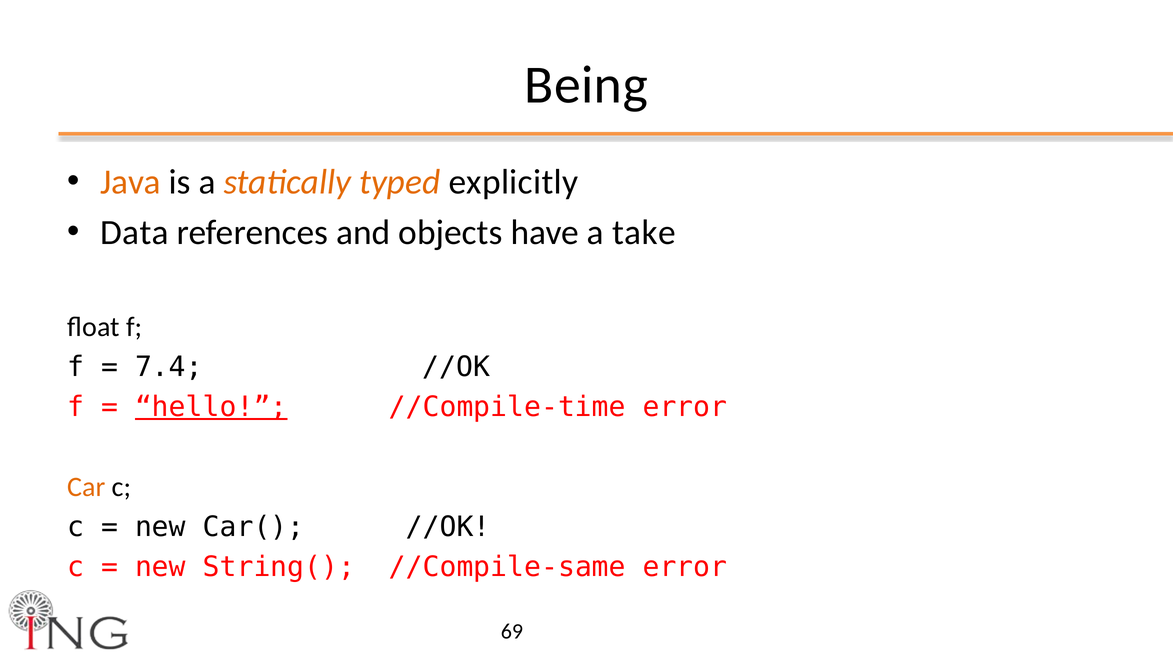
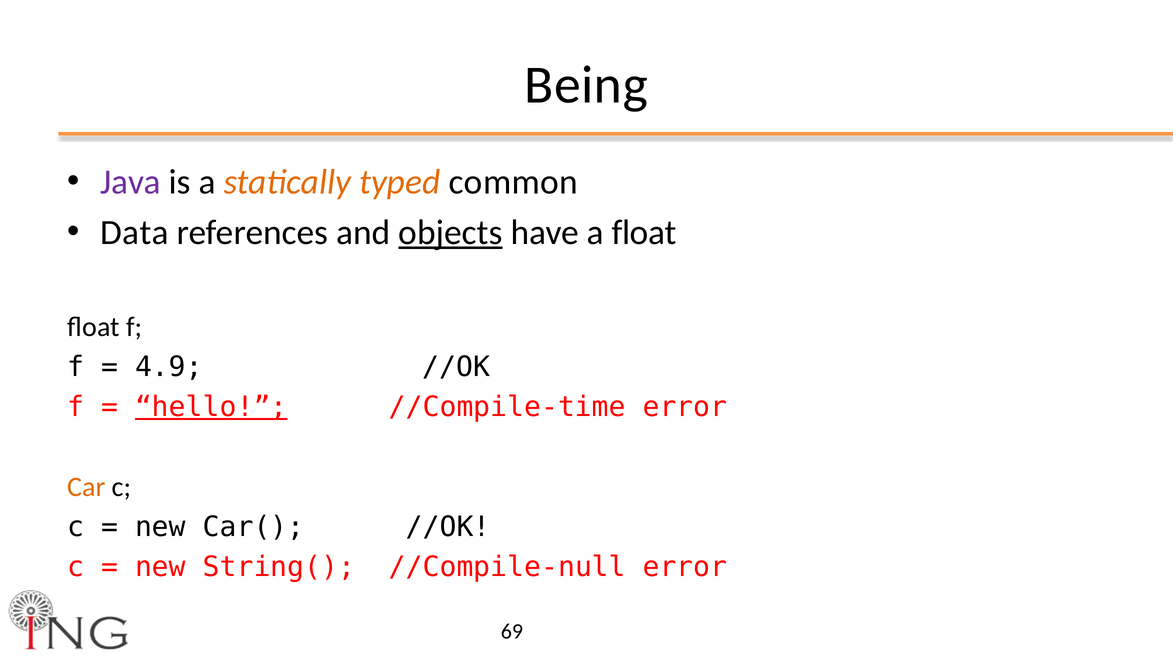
Java colour: orange -> purple (131, 182)
explicitly: explicitly -> common (513, 182)
objects underline: none -> present (451, 232)
a take: take -> float (644, 232)
7.4: 7.4 -> 4.9 (169, 367)
//Compile-same: //Compile-same -> //Compile-null (507, 567)
